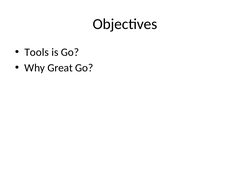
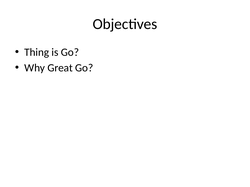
Tools: Tools -> Thing (37, 52)
